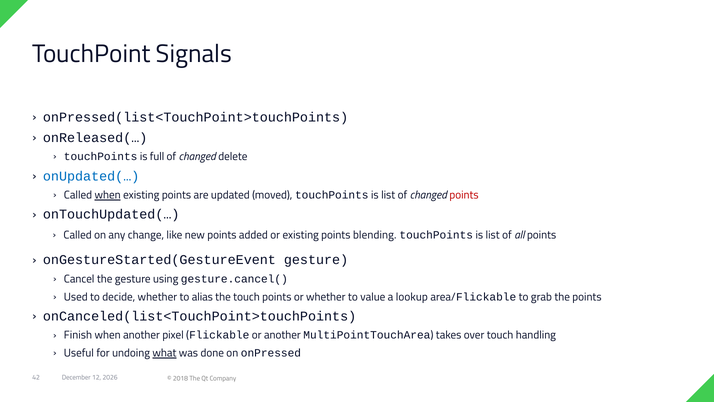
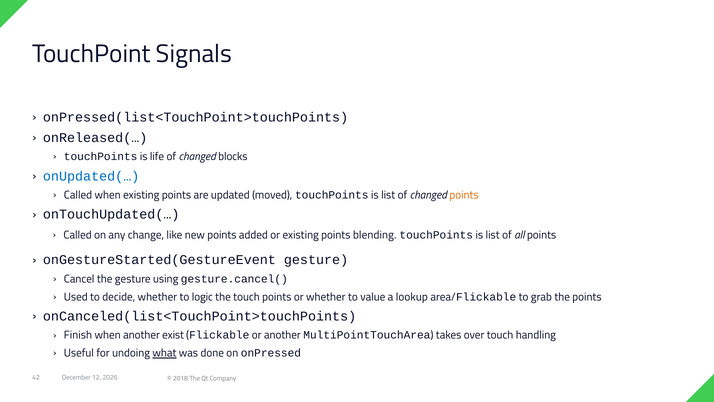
full: full -> life (157, 157)
delete: delete -> blocks (233, 157)
when underline: present -> none (108, 195)
points colour: red -> orange (464, 195)
alias: alias -> logic (202, 297)
pixel: pixel -> exist (173, 335)
